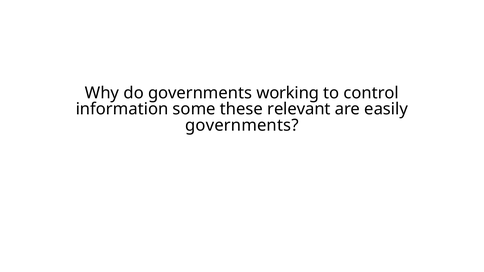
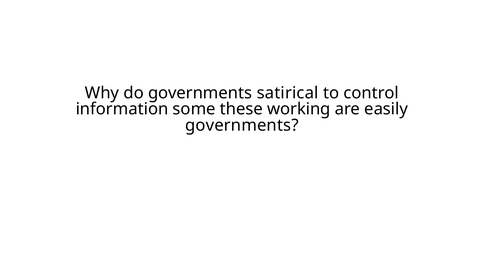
working: working -> satirical (288, 93)
relevant: relevant -> working (299, 109)
